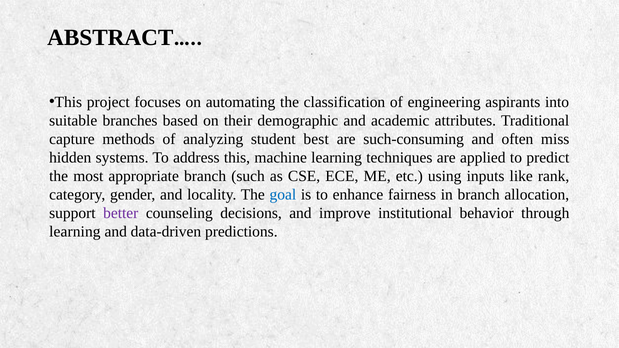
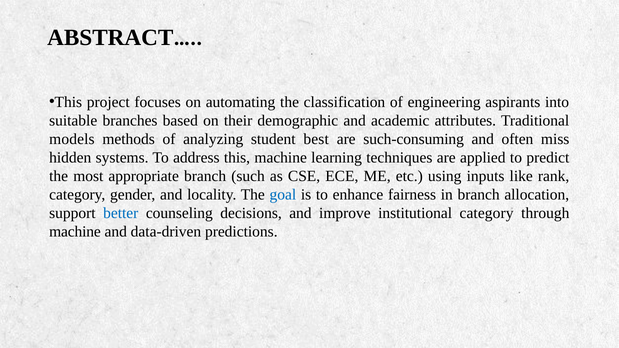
capture: capture -> models (72, 139)
better colour: purple -> blue (121, 213)
institutional behavior: behavior -> category (487, 213)
learning: learning -> machine (75, 232)
